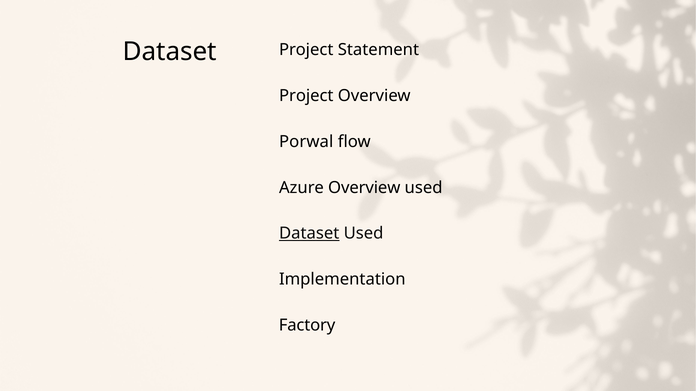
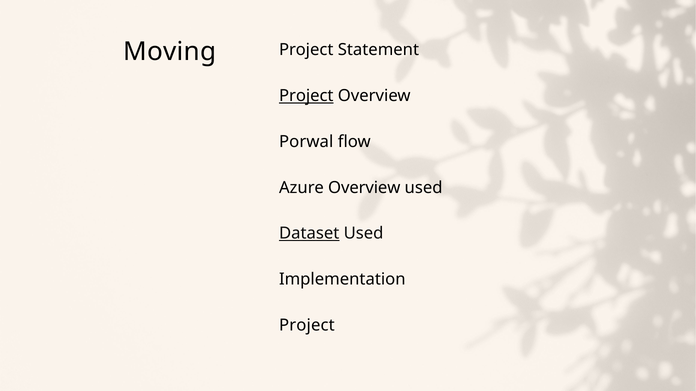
Dataset: Dataset -> Moving (170, 52)
Project underline: none -> present (306, 96)
Factory: Factory -> Project (307, 326)
